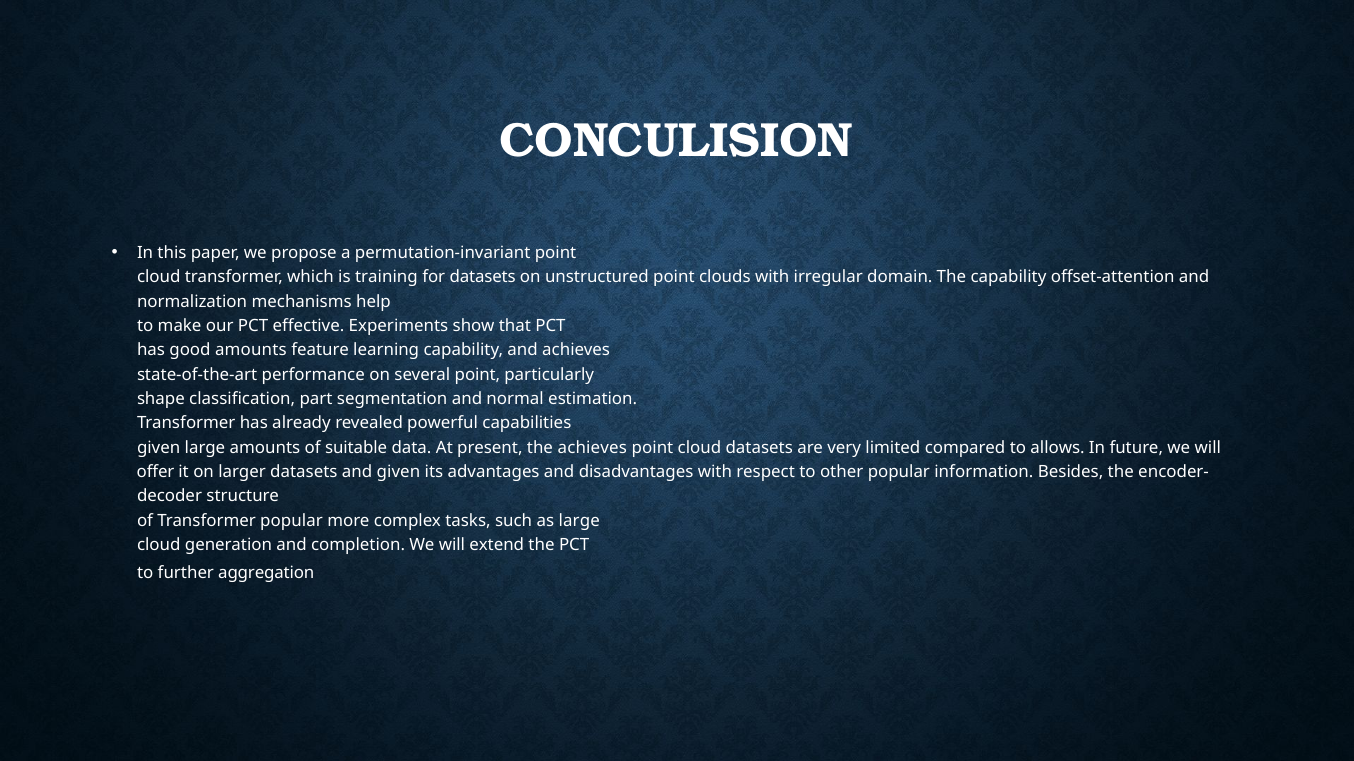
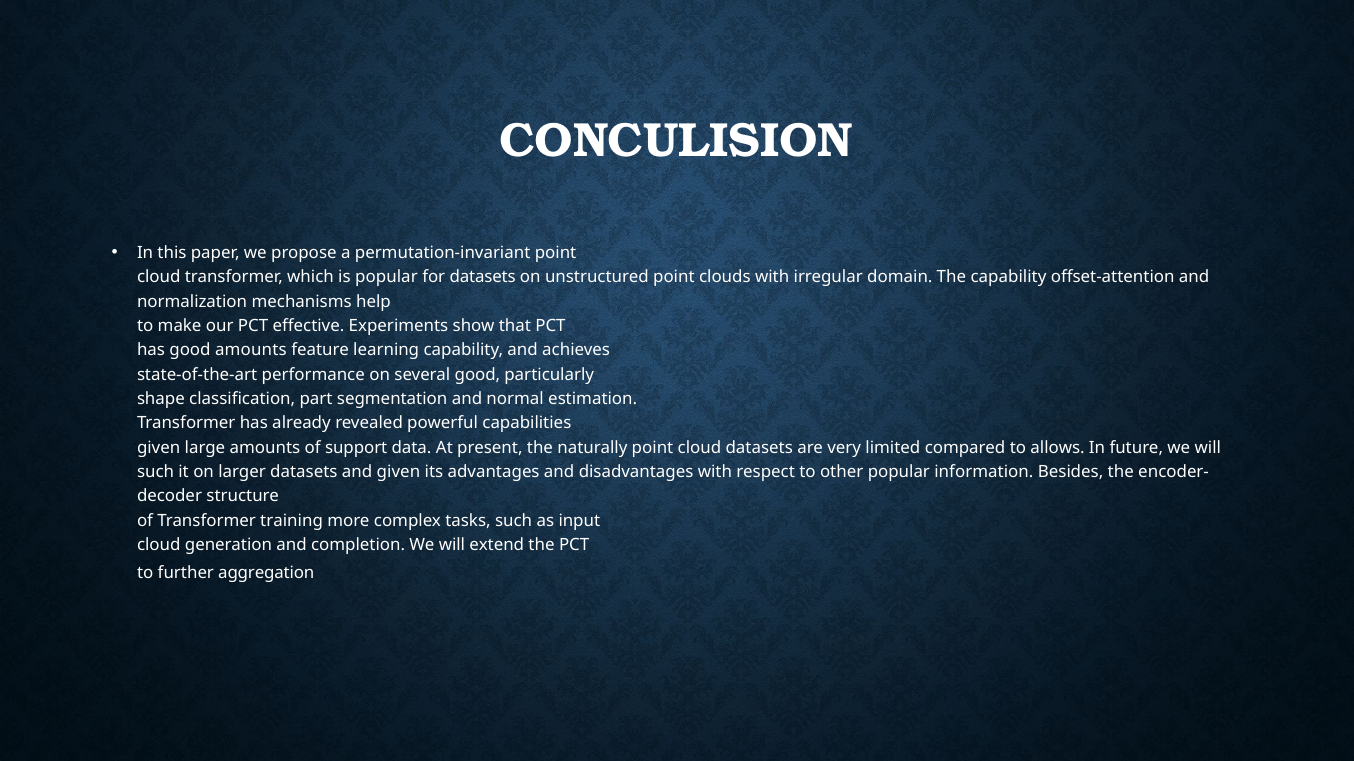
is training: training -> popular (386, 278)
several point: point -> good (477, 375)
suitable: suitable -> support (356, 448)
the achieves: achieves -> naturally (592, 448)
offer: offer -> such (156, 472)
Transformer popular: popular -> training (292, 521)
as large: large -> input (579, 521)
